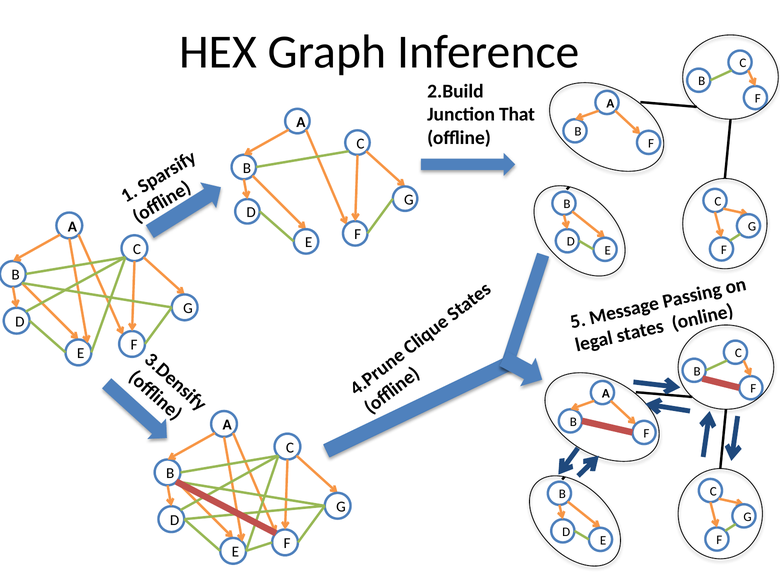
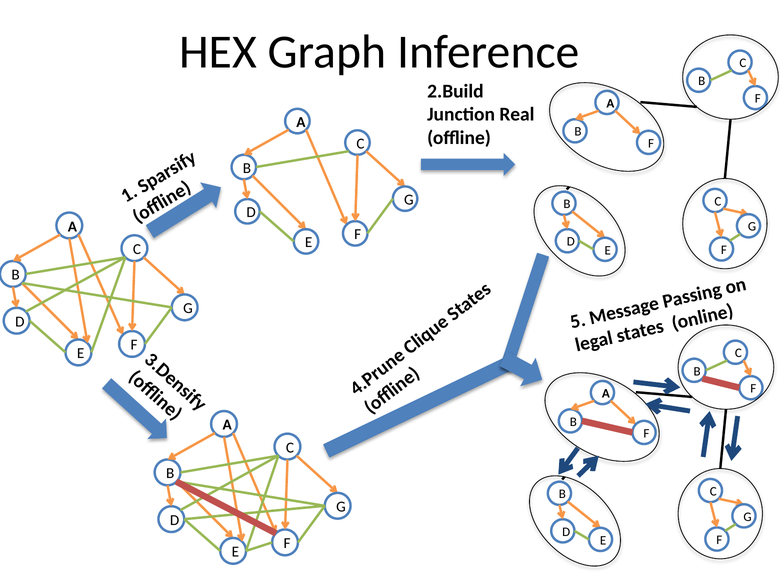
That: That -> Real (517, 114)
